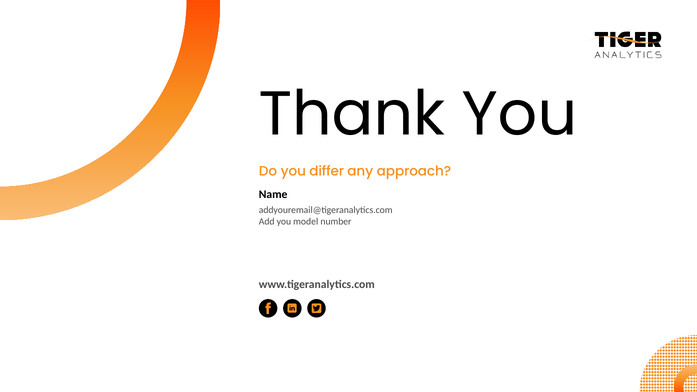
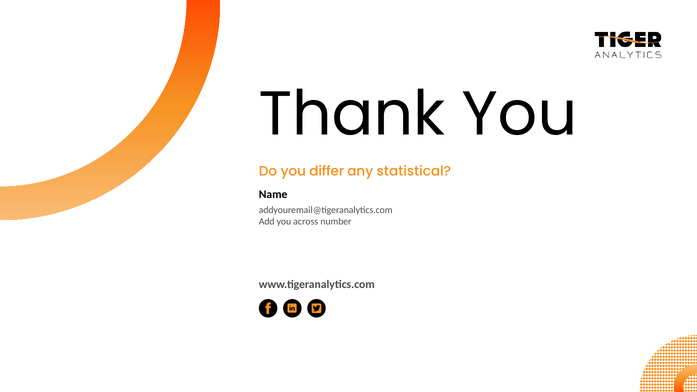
approach: approach -> statistical (414, 171)
model: model -> across (306, 222)
